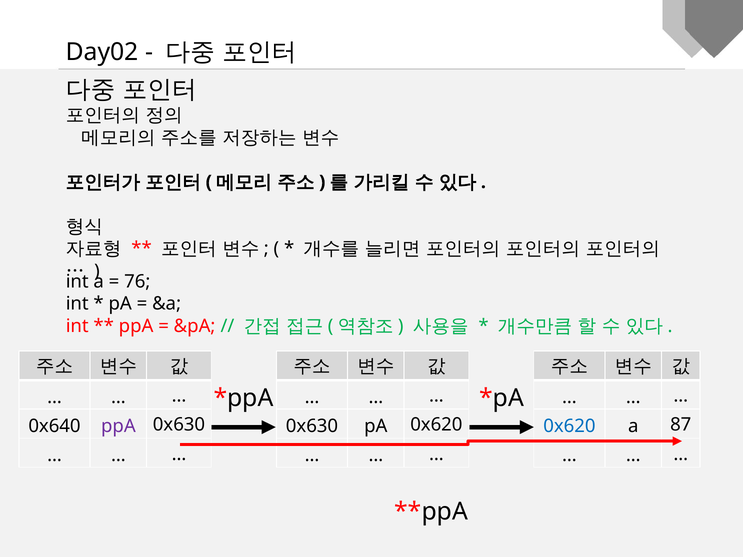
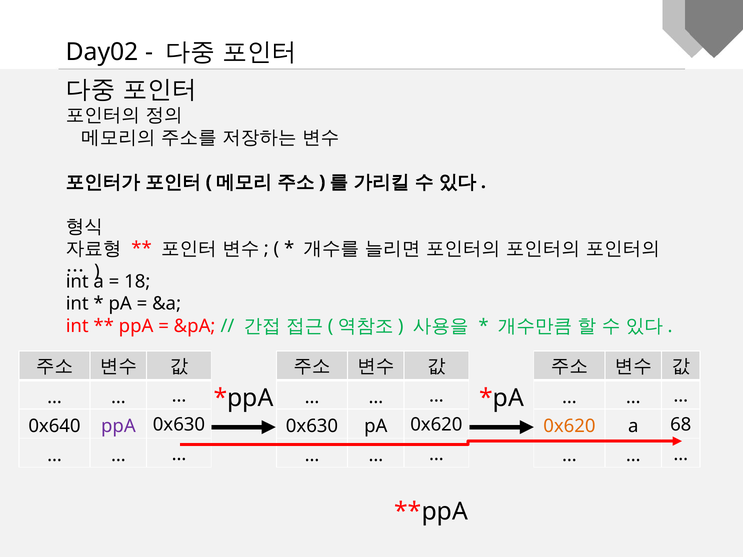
76: 76 -> 18 (137, 282)
0x620 colour: blue -> orange (569, 426)
87: 87 -> 68 (681, 425)
